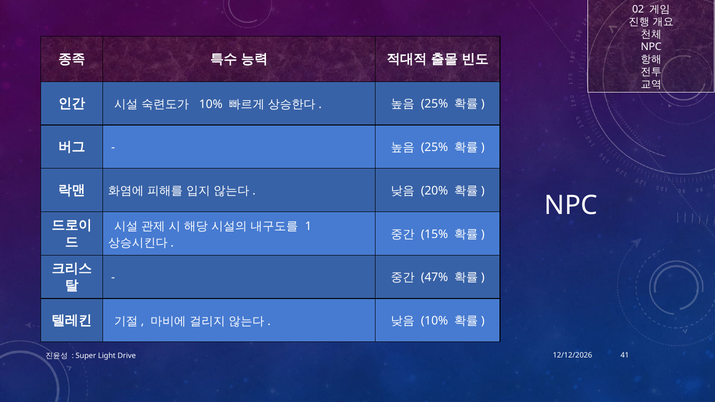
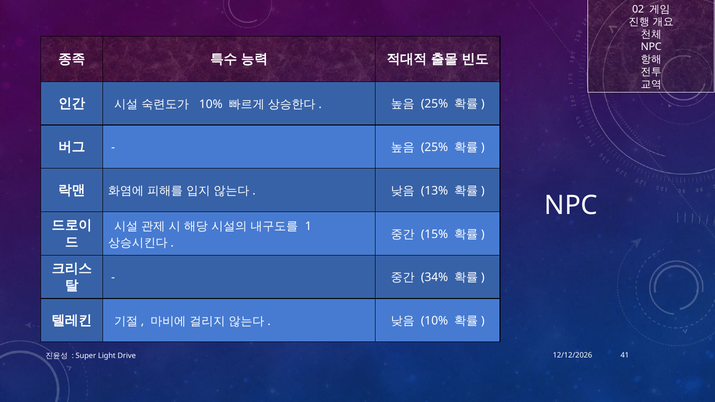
20%: 20% -> 13% (435, 191)
47%: 47% -> 34% (435, 278)
